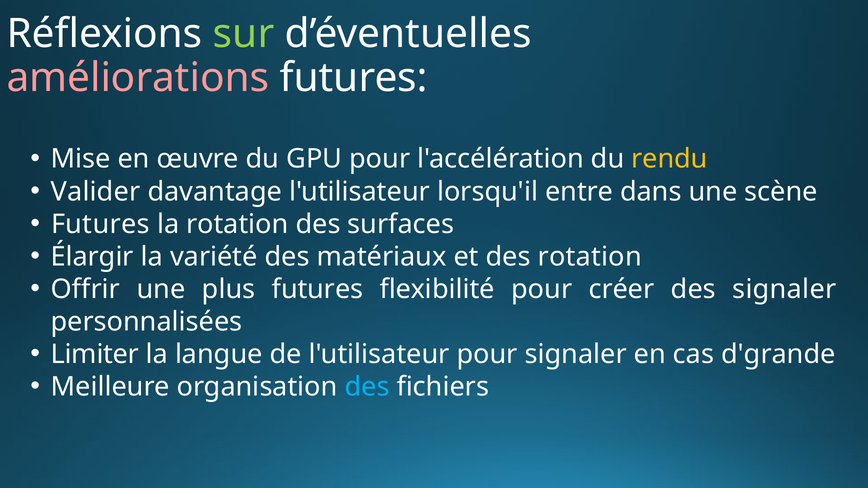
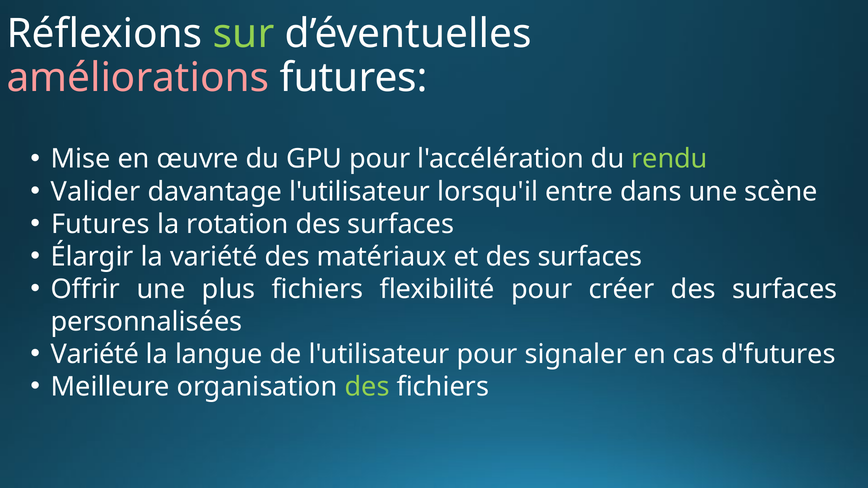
rendu colour: yellow -> light green (669, 159)
et des rotation: rotation -> surfaces (590, 257)
plus futures: futures -> fichiers (318, 289)
créer des signaler: signaler -> surfaces (785, 289)
Limiter: Limiter -> Variété (95, 354)
d'grande: d'grande -> d'futures (778, 354)
des colour: light blue -> light green (367, 387)
